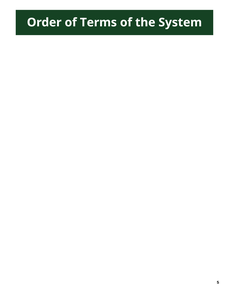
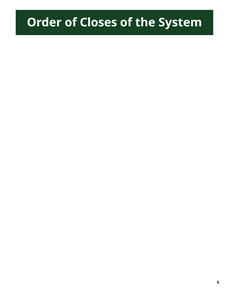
Terms: Terms -> Closes (98, 22)
